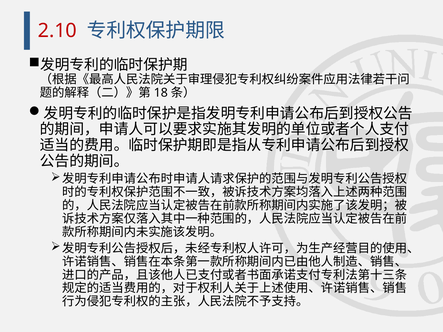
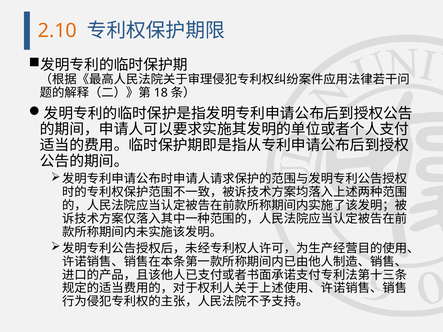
2.10 colour: red -> orange (57, 31)
